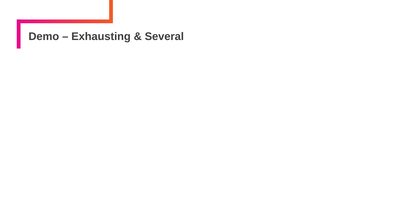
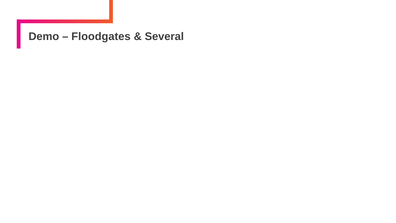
Exhausting: Exhausting -> Floodgates (101, 37)
